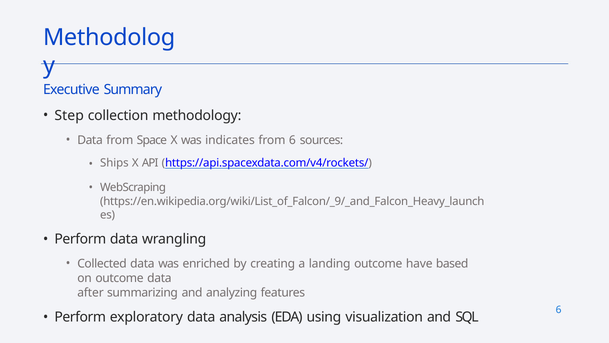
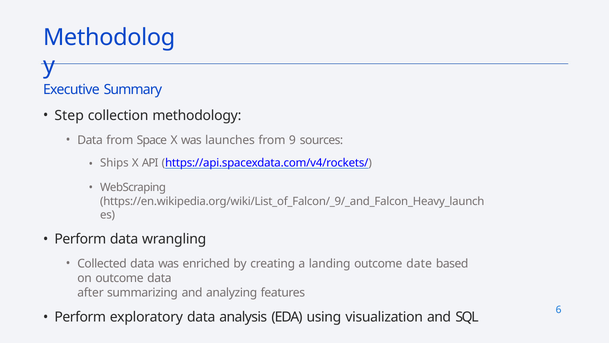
indicates: indicates -> launches (230, 140)
from 6: 6 -> 9 (292, 140)
have: have -> date (419, 263)
